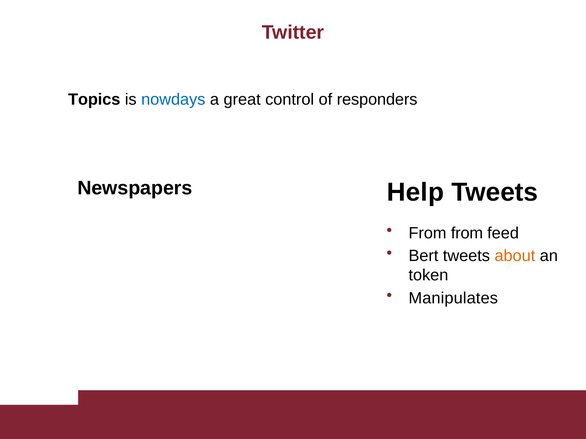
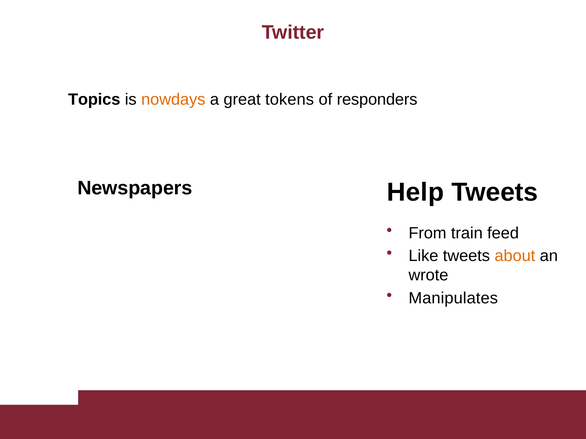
nowdays colour: blue -> orange (173, 100)
control: control -> tokens (290, 100)
From from: from -> train (467, 233)
Bert: Bert -> Like (423, 256)
token: token -> wrote (428, 276)
